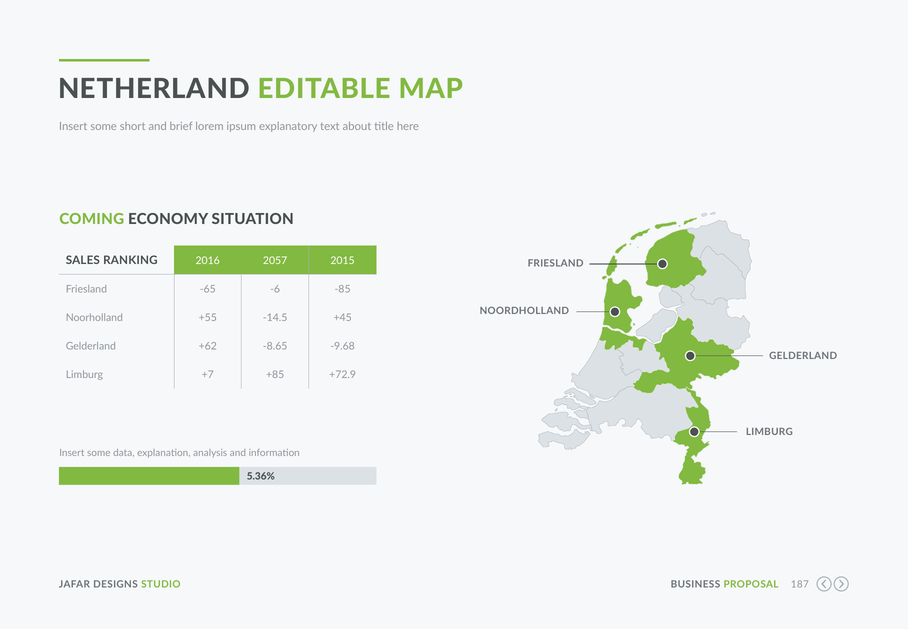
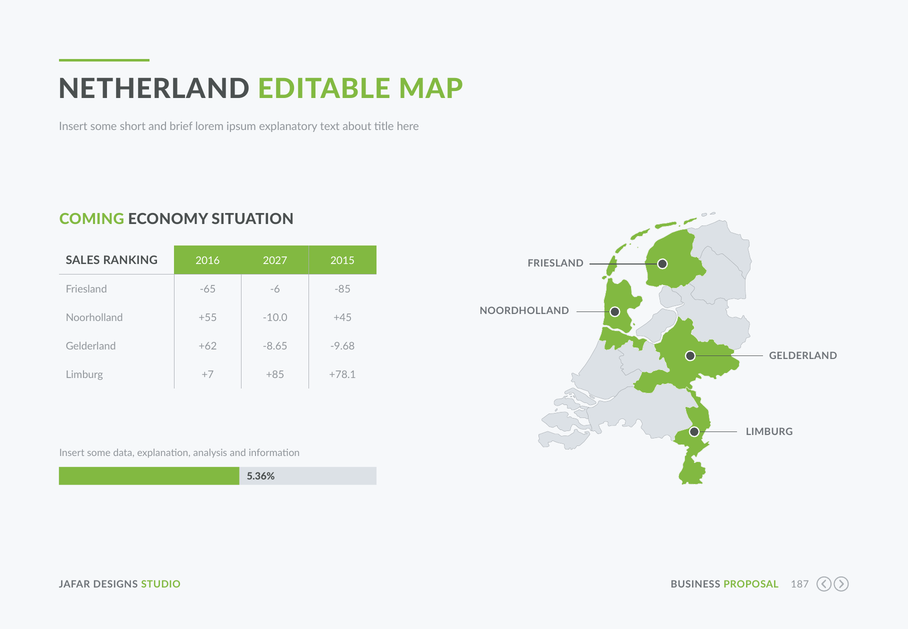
2057: 2057 -> 2027 (275, 260)
-14.5: -14.5 -> -10.0 (275, 317)
+72.9: +72.9 -> +78.1 (343, 375)
